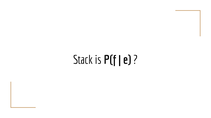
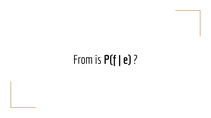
Stack: Stack -> From (83, 60)
